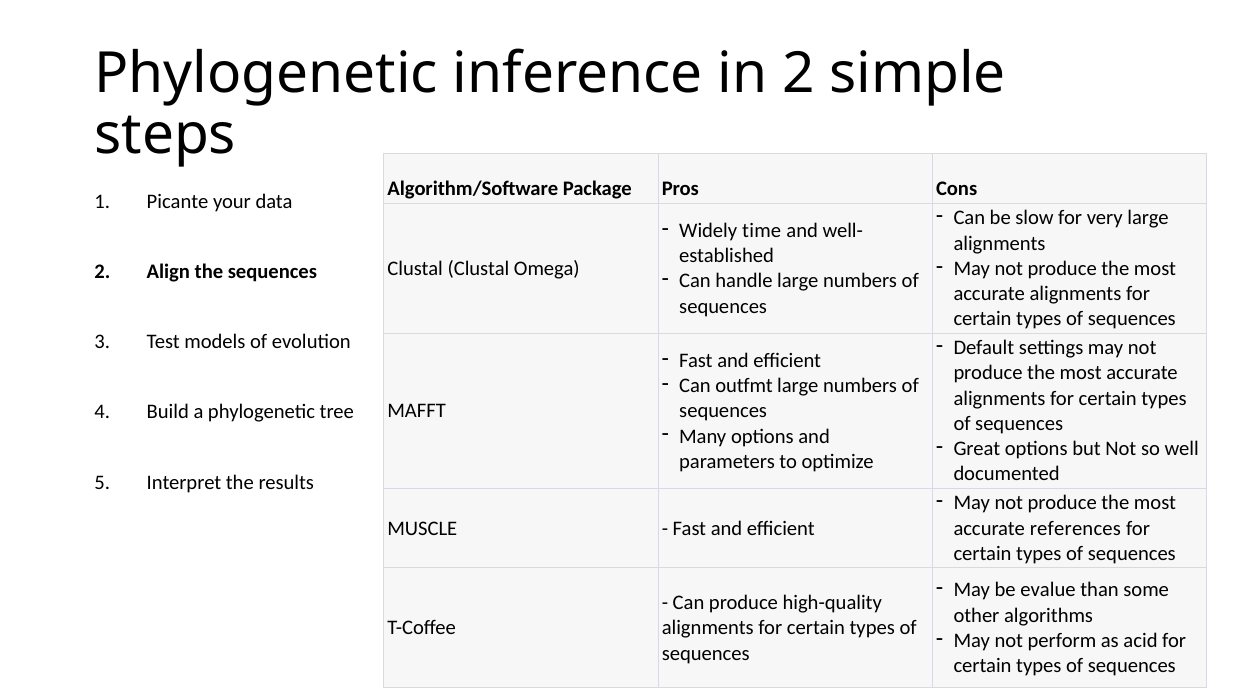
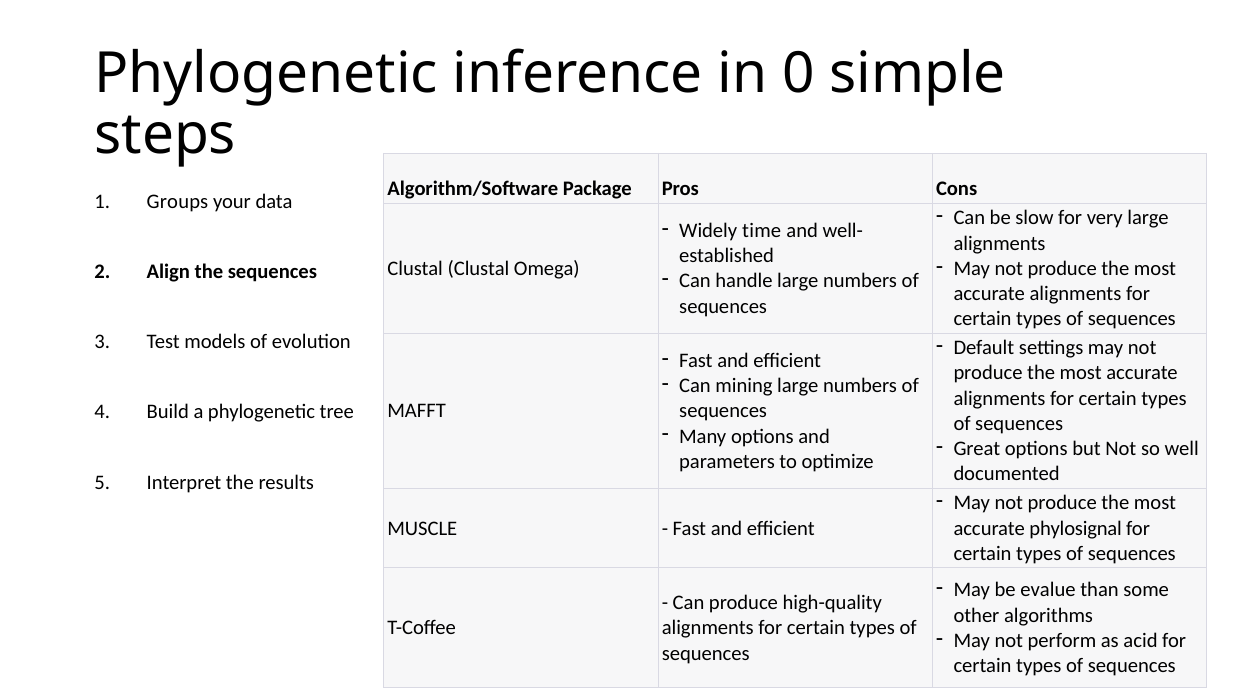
in 2: 2 -> 0 (798, 73)
Picante: Picante -> Groups (178, 201)
outfmt: outfmt -> mining (744, 386)
references: references -> phylosignal (1076, 528)
